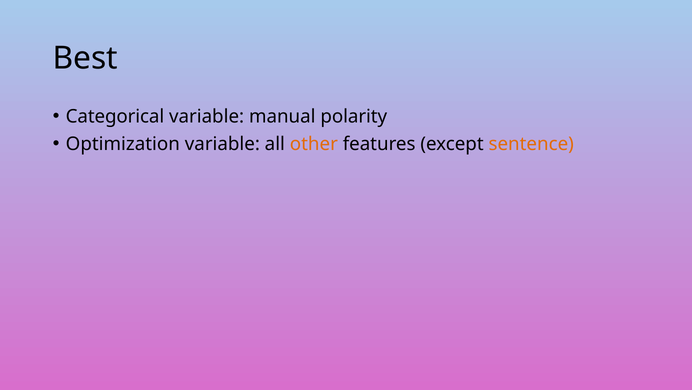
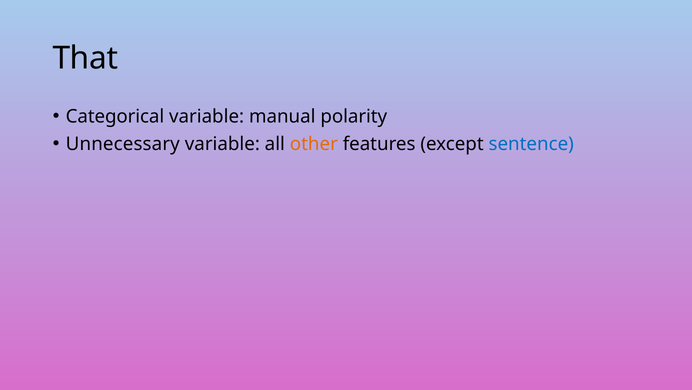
Best: Best -> That (85, 58)
Optimization: Optimization -> Unnecessary (123, 144)
sentence colour: orange -> blue (531, 144)
